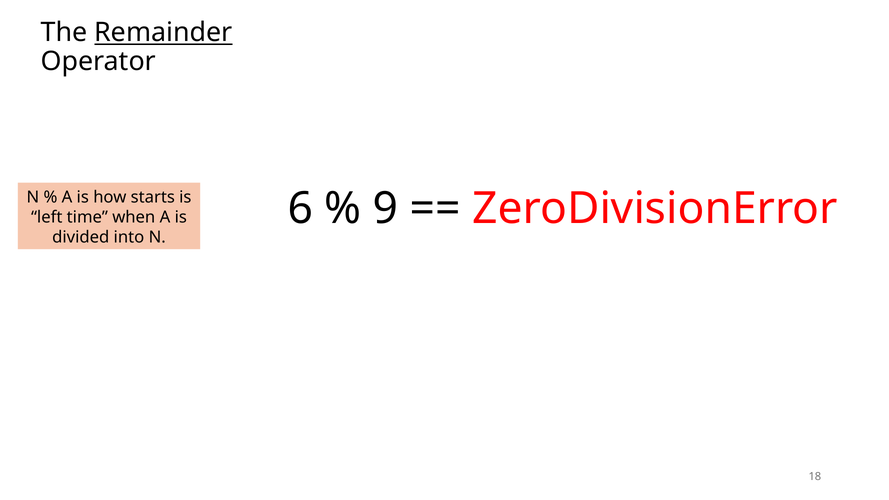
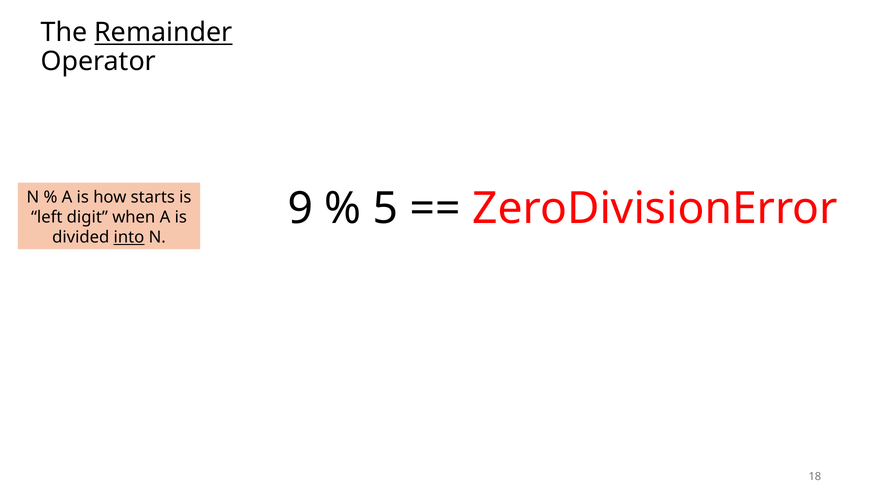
time: time -> digit (87, 217)
into underline: none -> present (129, 237)
6: 6 -> 9 (300, 209)
9: 9 -> 5 (386, 209)
